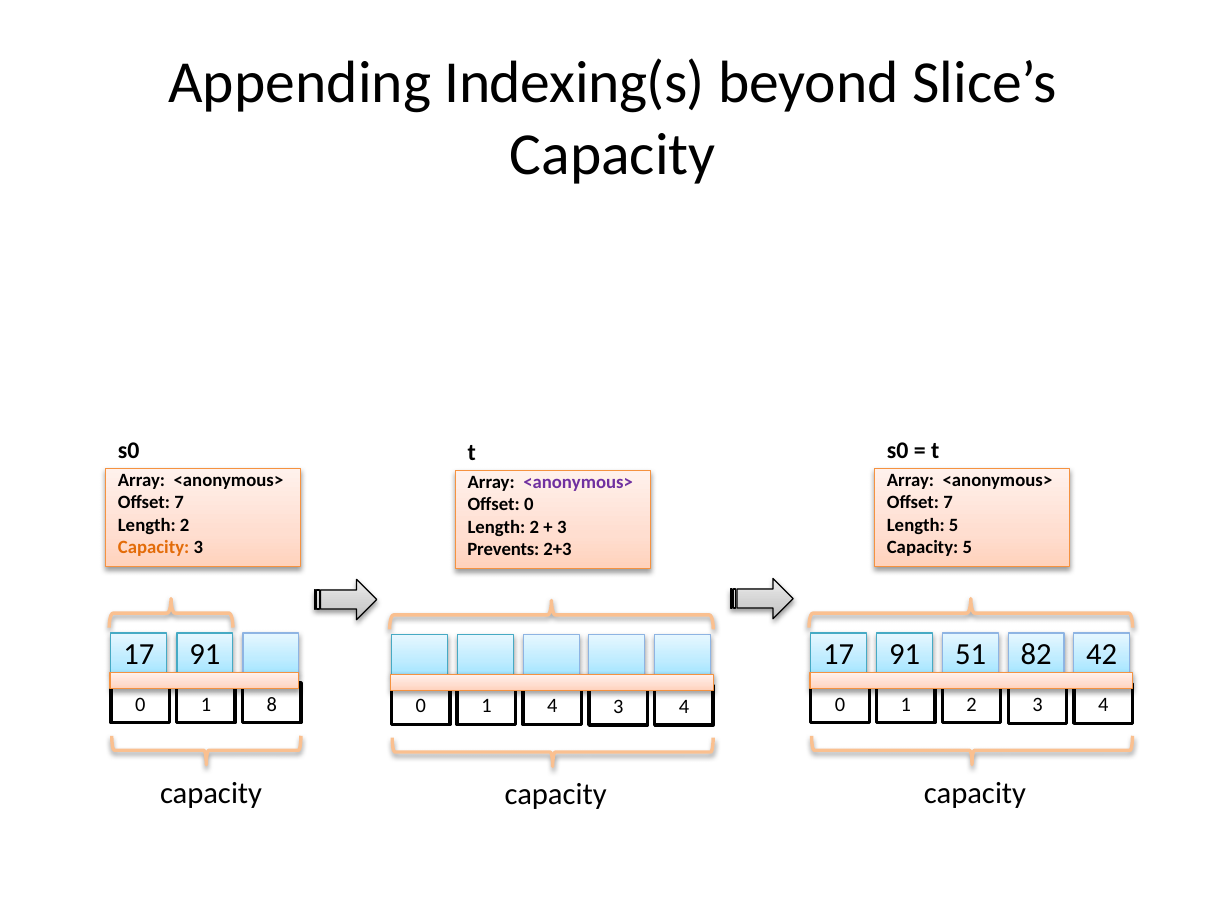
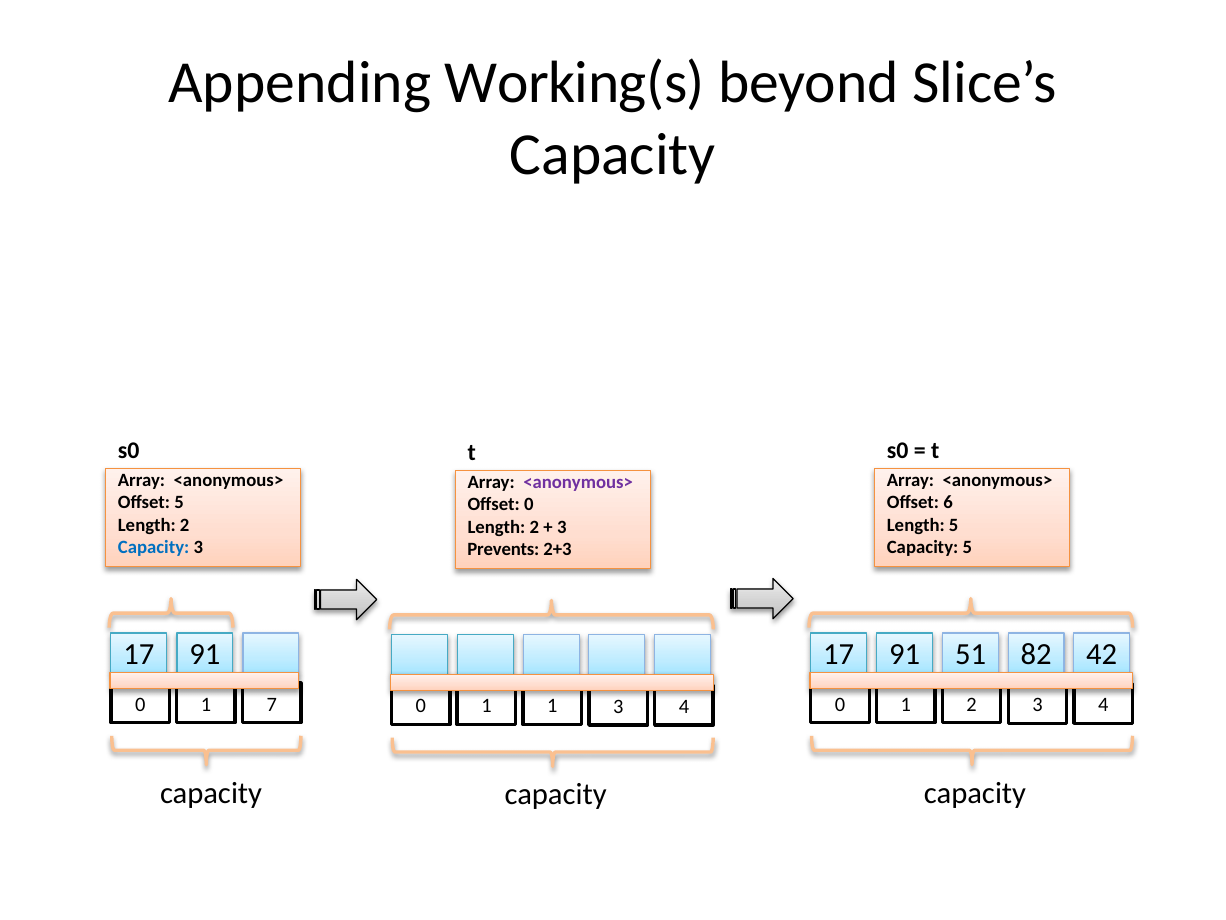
Indexing(s: Indexing(s -> Working(s (575, 83)
7: 7 -> 5 (179, 503)
7: 7 -> 6 (948, 503)
Capacity colour: orange -> blue (154, 547)
8: 8 -> 7 (272, 704)
1 4: 4 -> 1 (552, 706)
